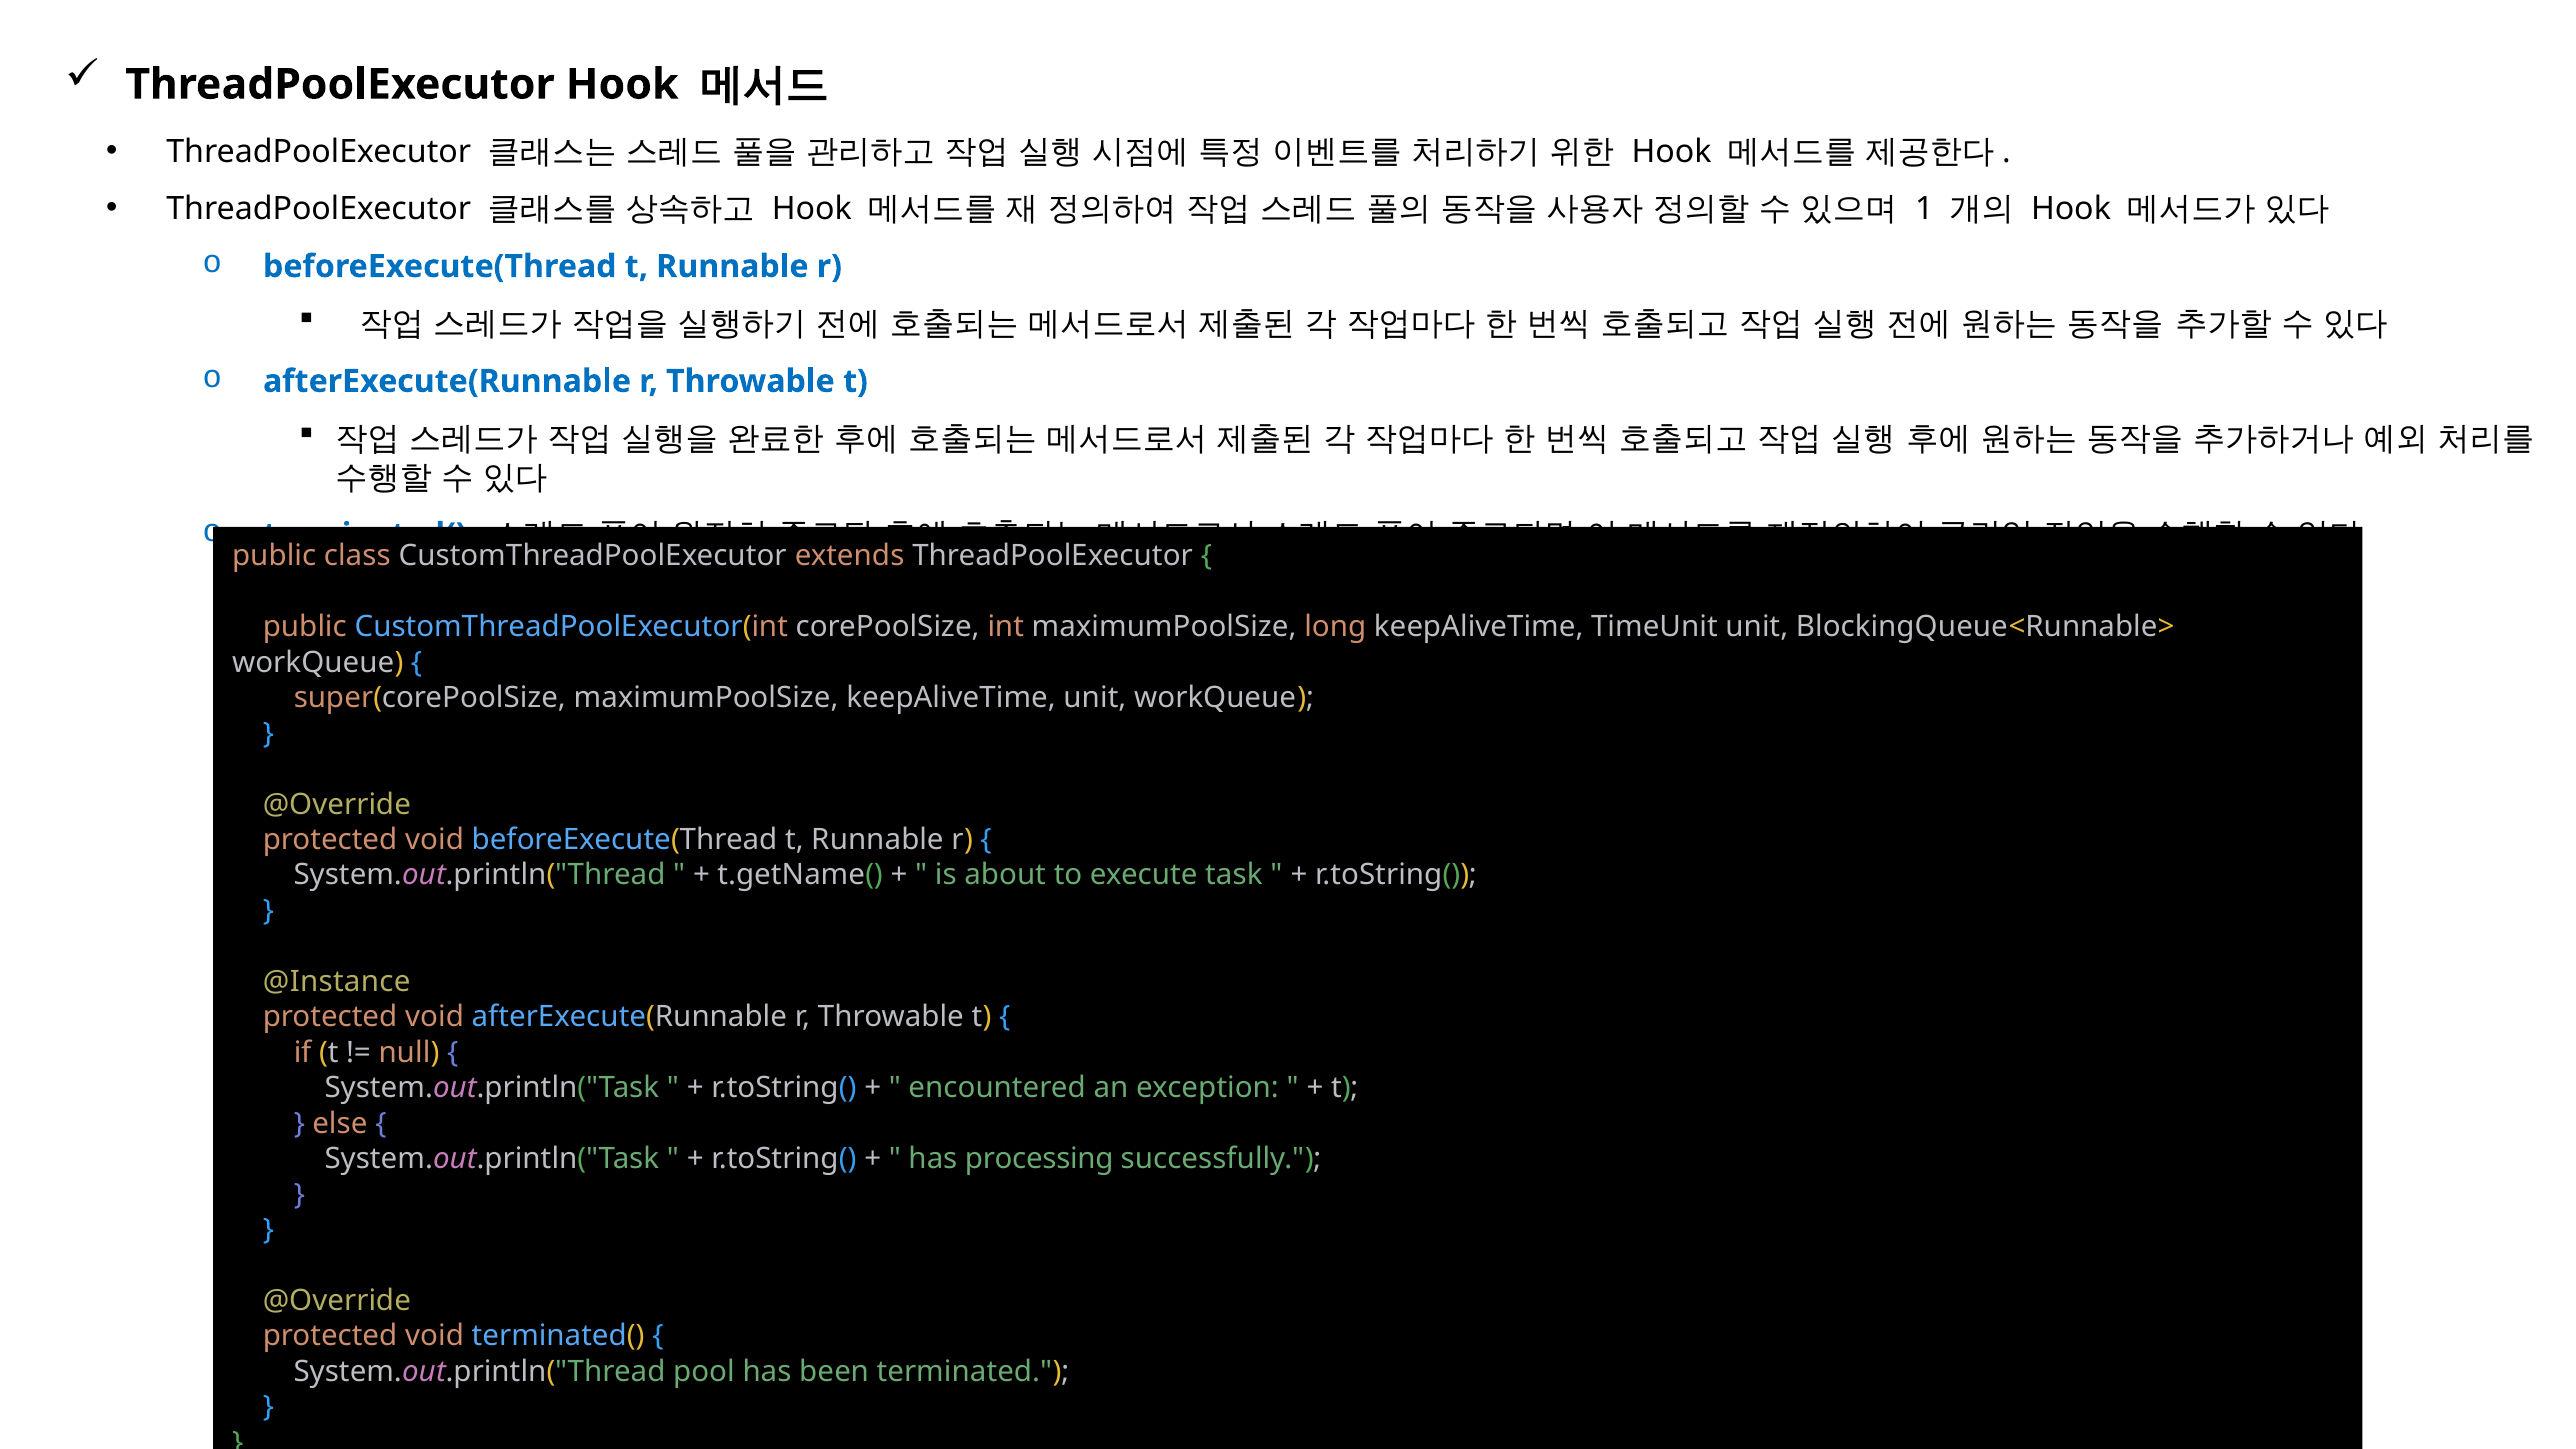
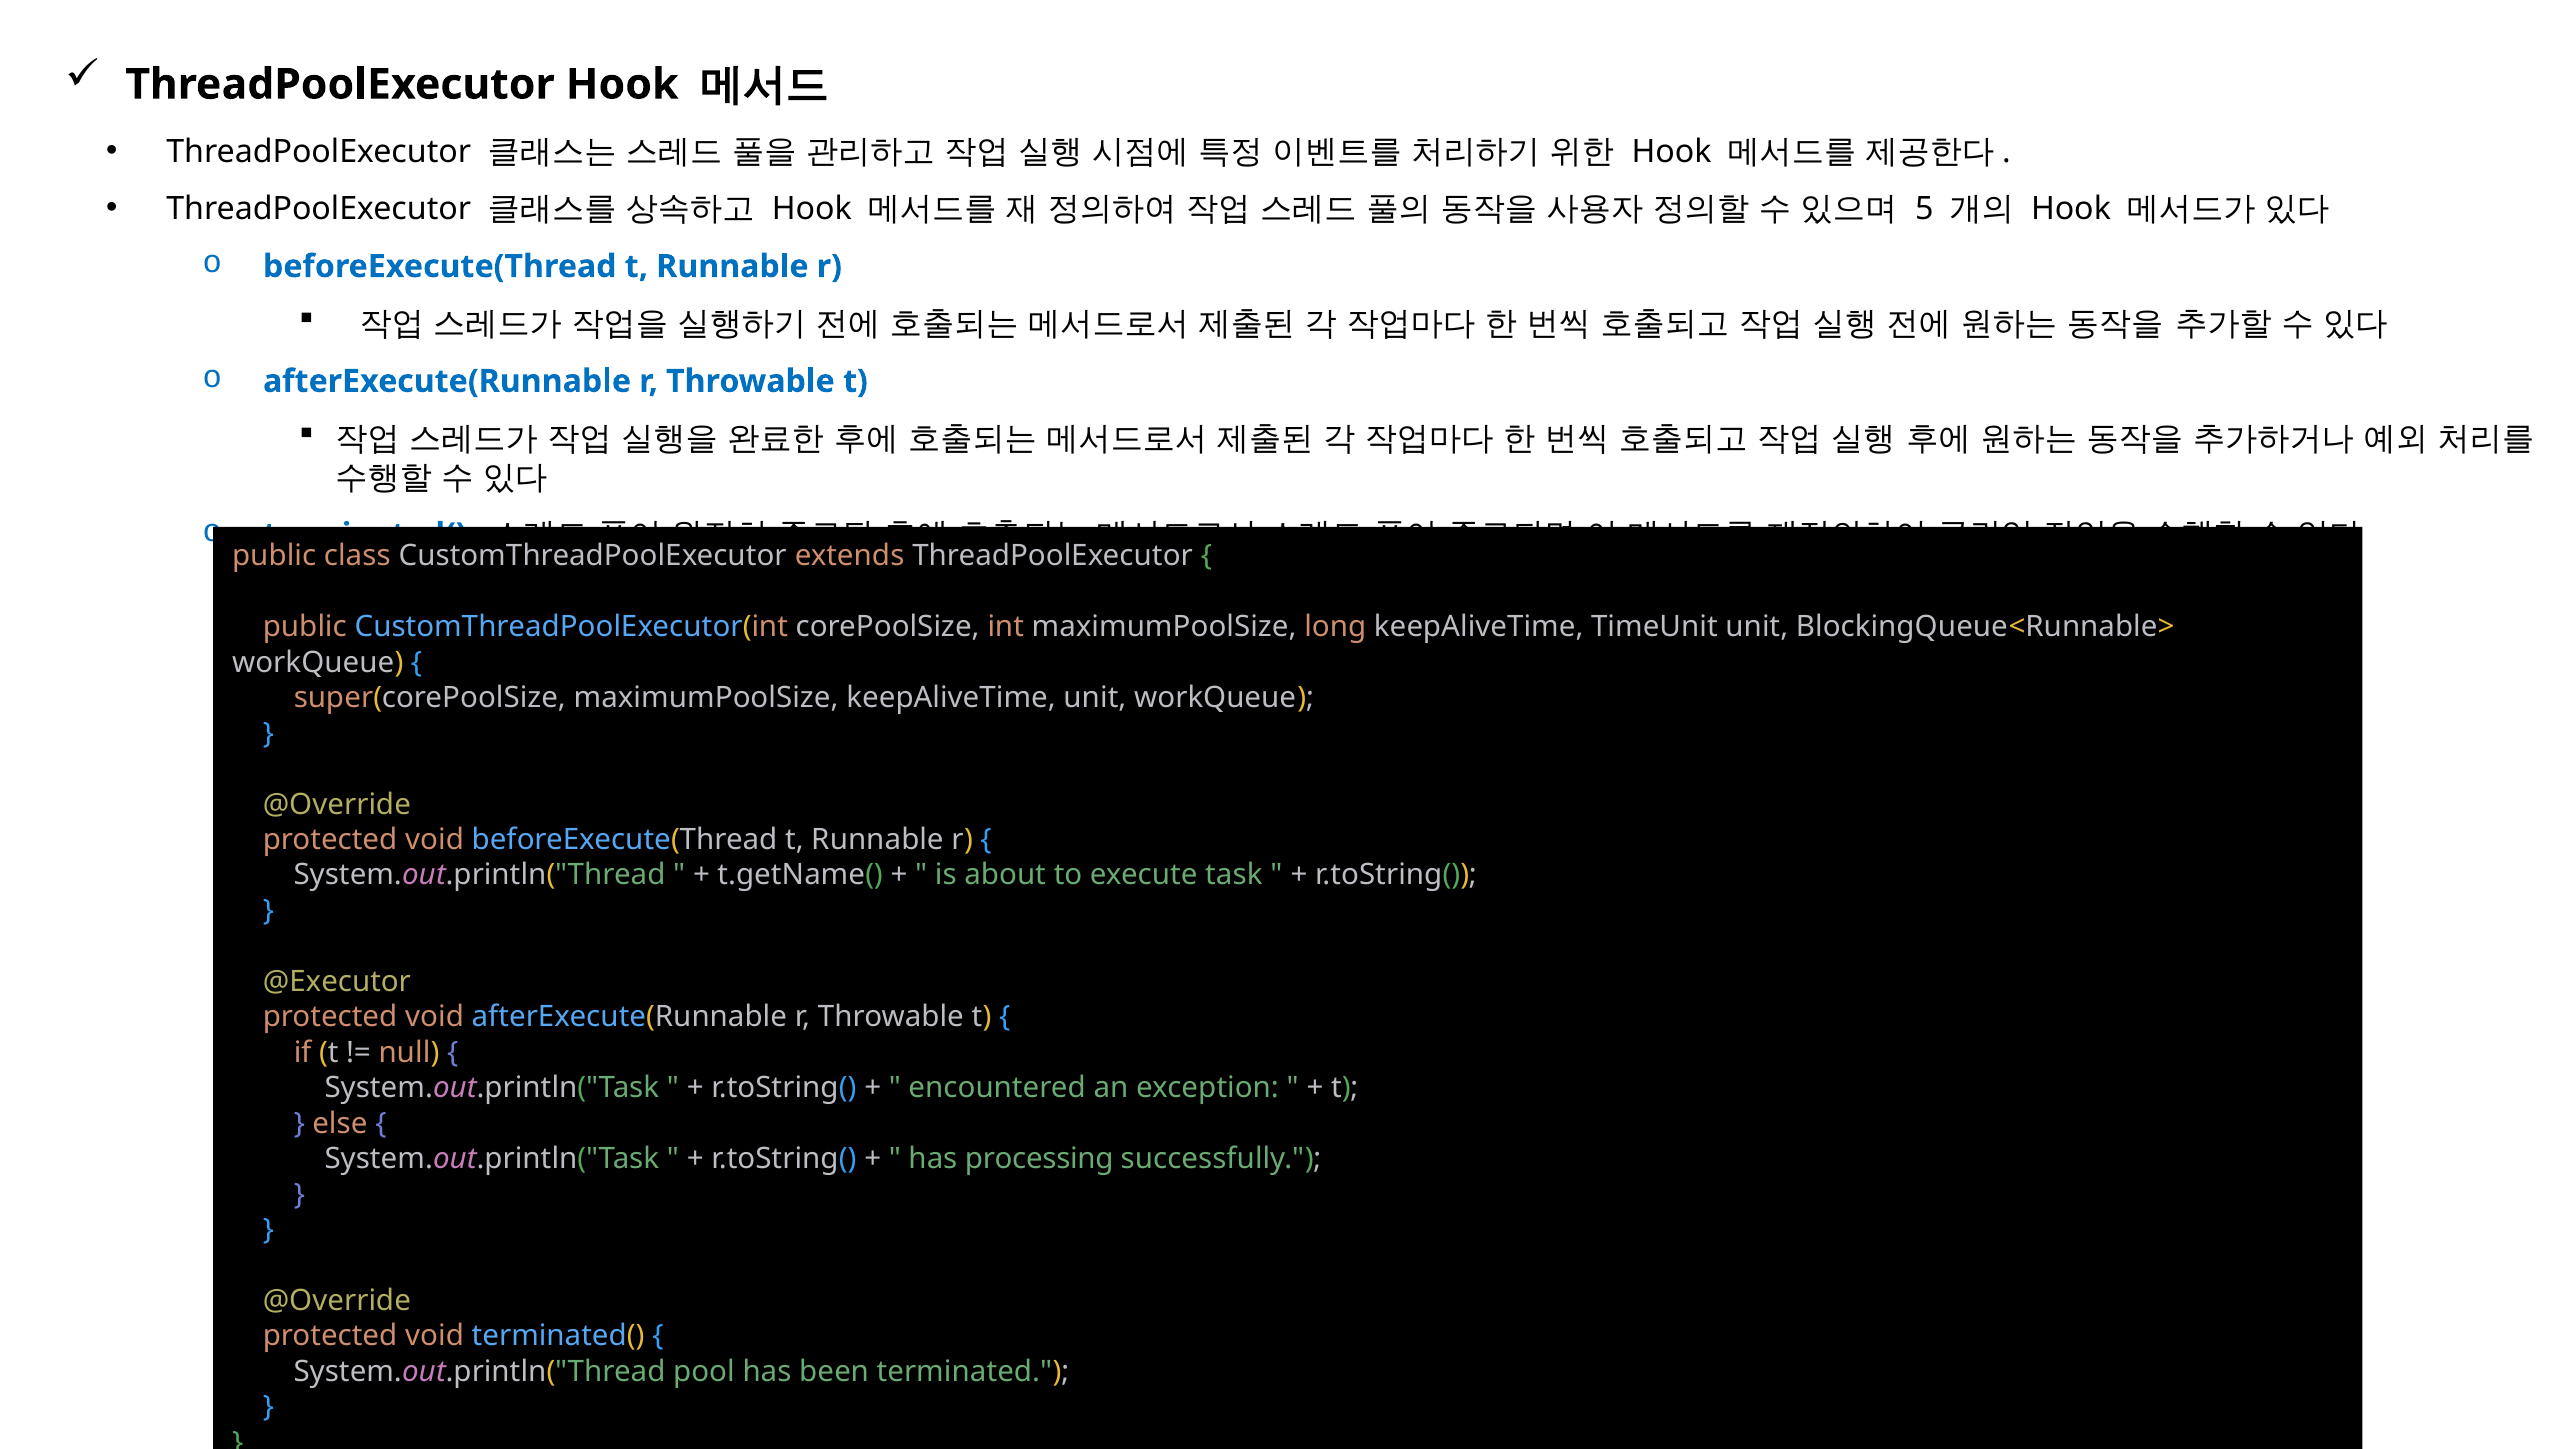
1: 1 -> 5 (1924, 209)
@Instance: @Instance -> @Executor (337, 982)
